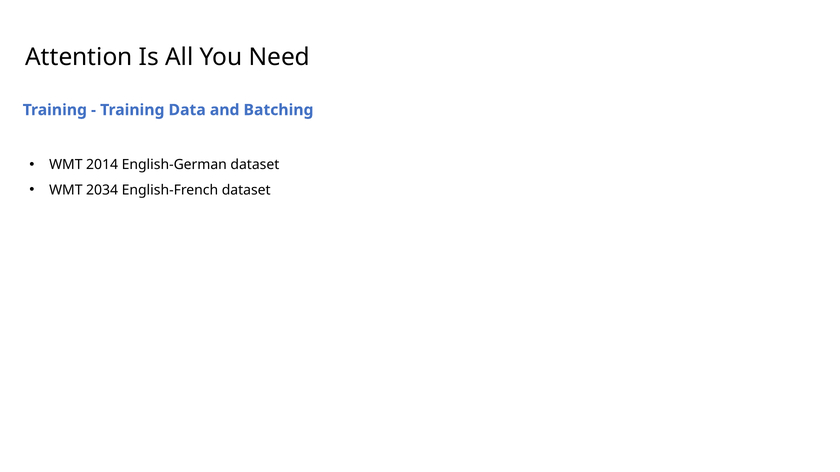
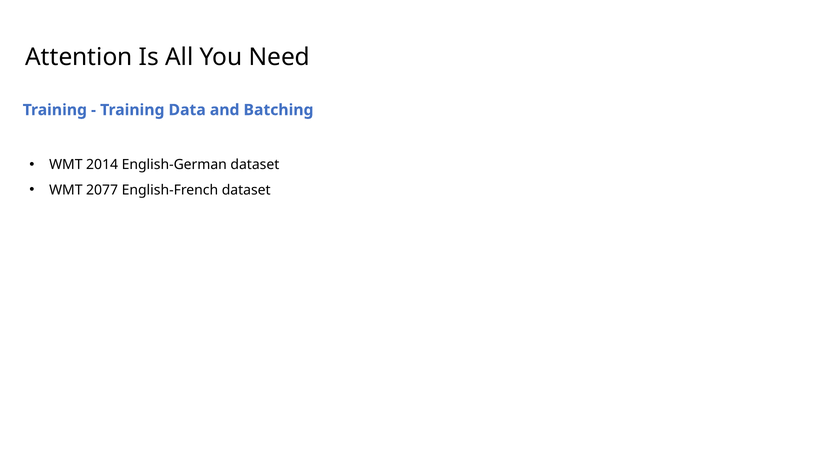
2034: 2034 -> 2077 (102, 190)
